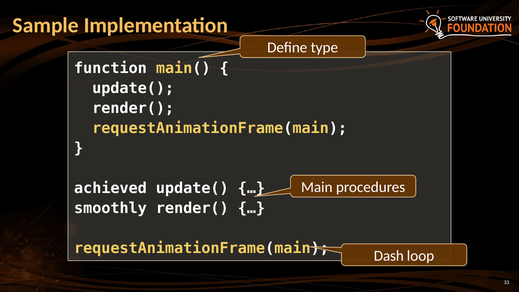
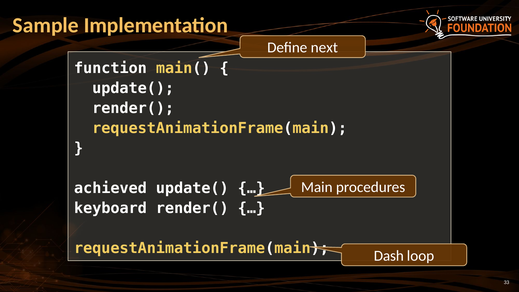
type: type -> next (324, 48)
smoothly: smoothly -> keyboard (110, 208)
